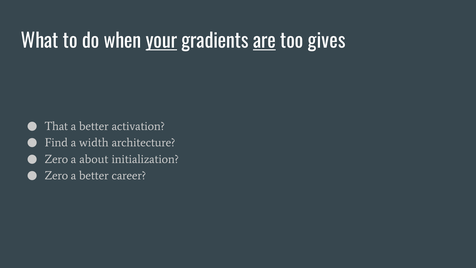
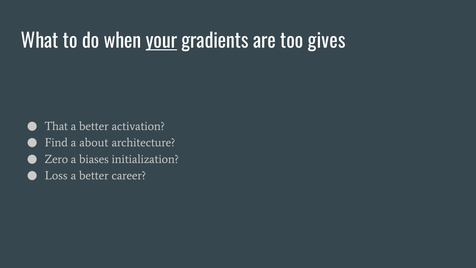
are underline: present -> none (264, 41)
width: width -> about (94, 143)
about: about -> biases (94, 159)
Zero: Zero -> Loss (56, 175)
